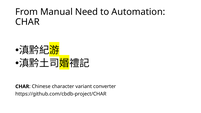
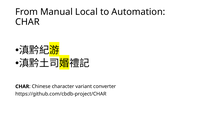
Need: Need -> Local (86, 12)
